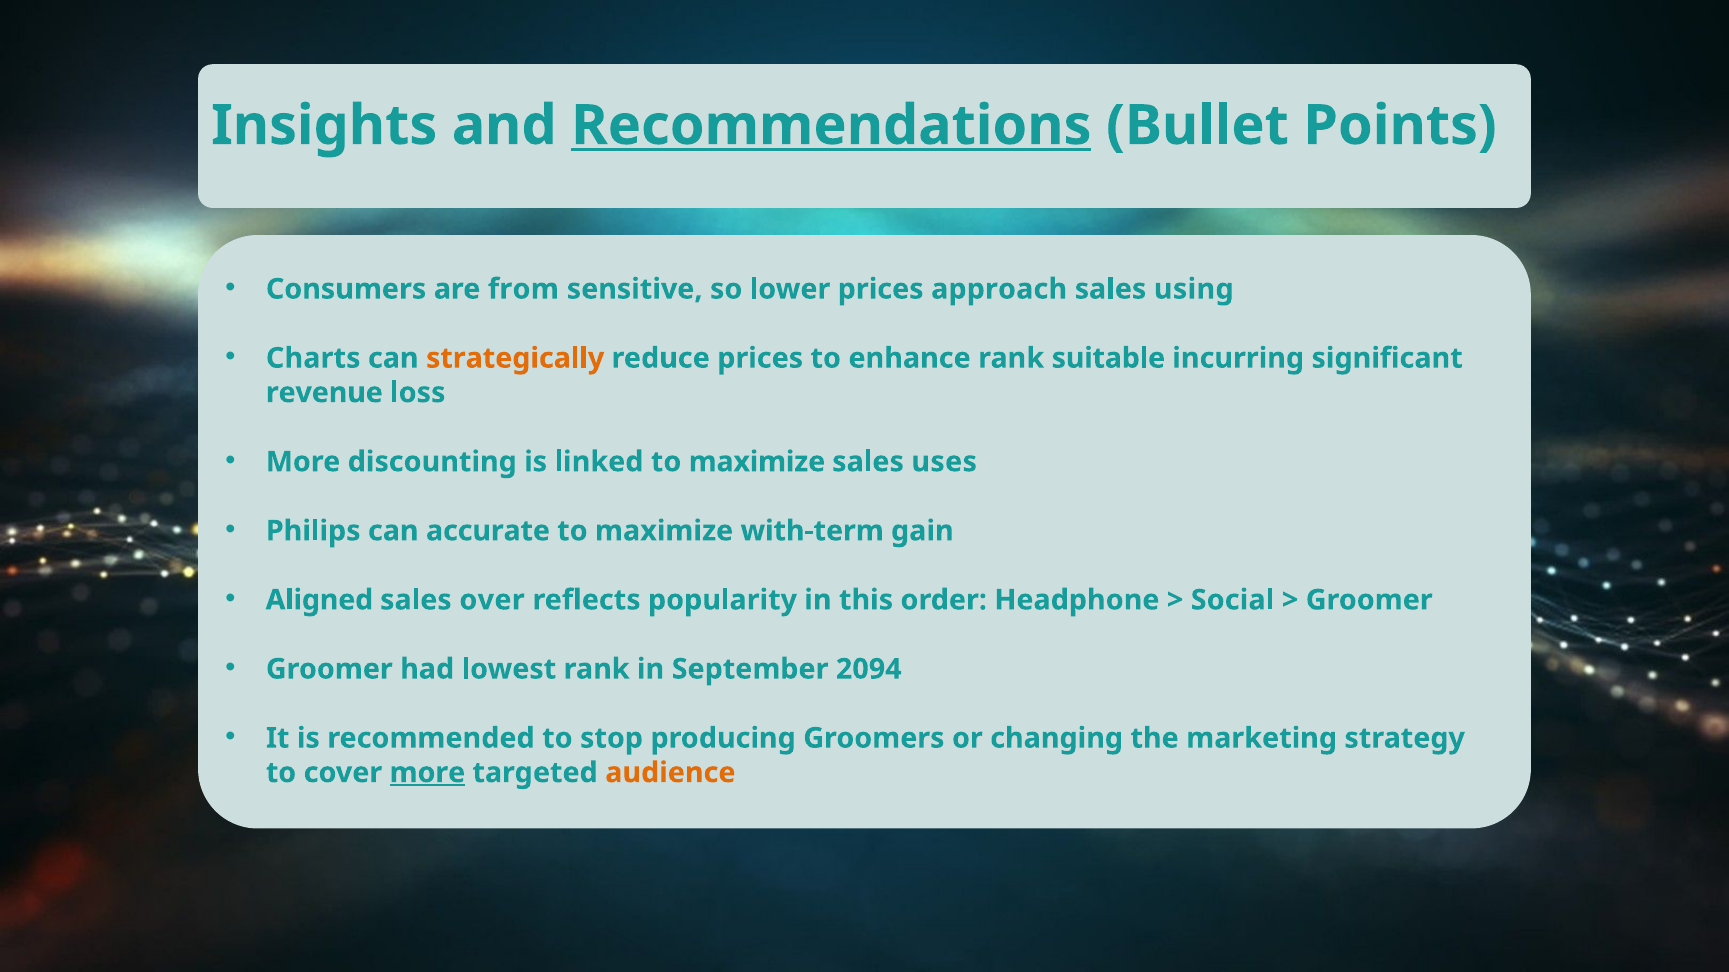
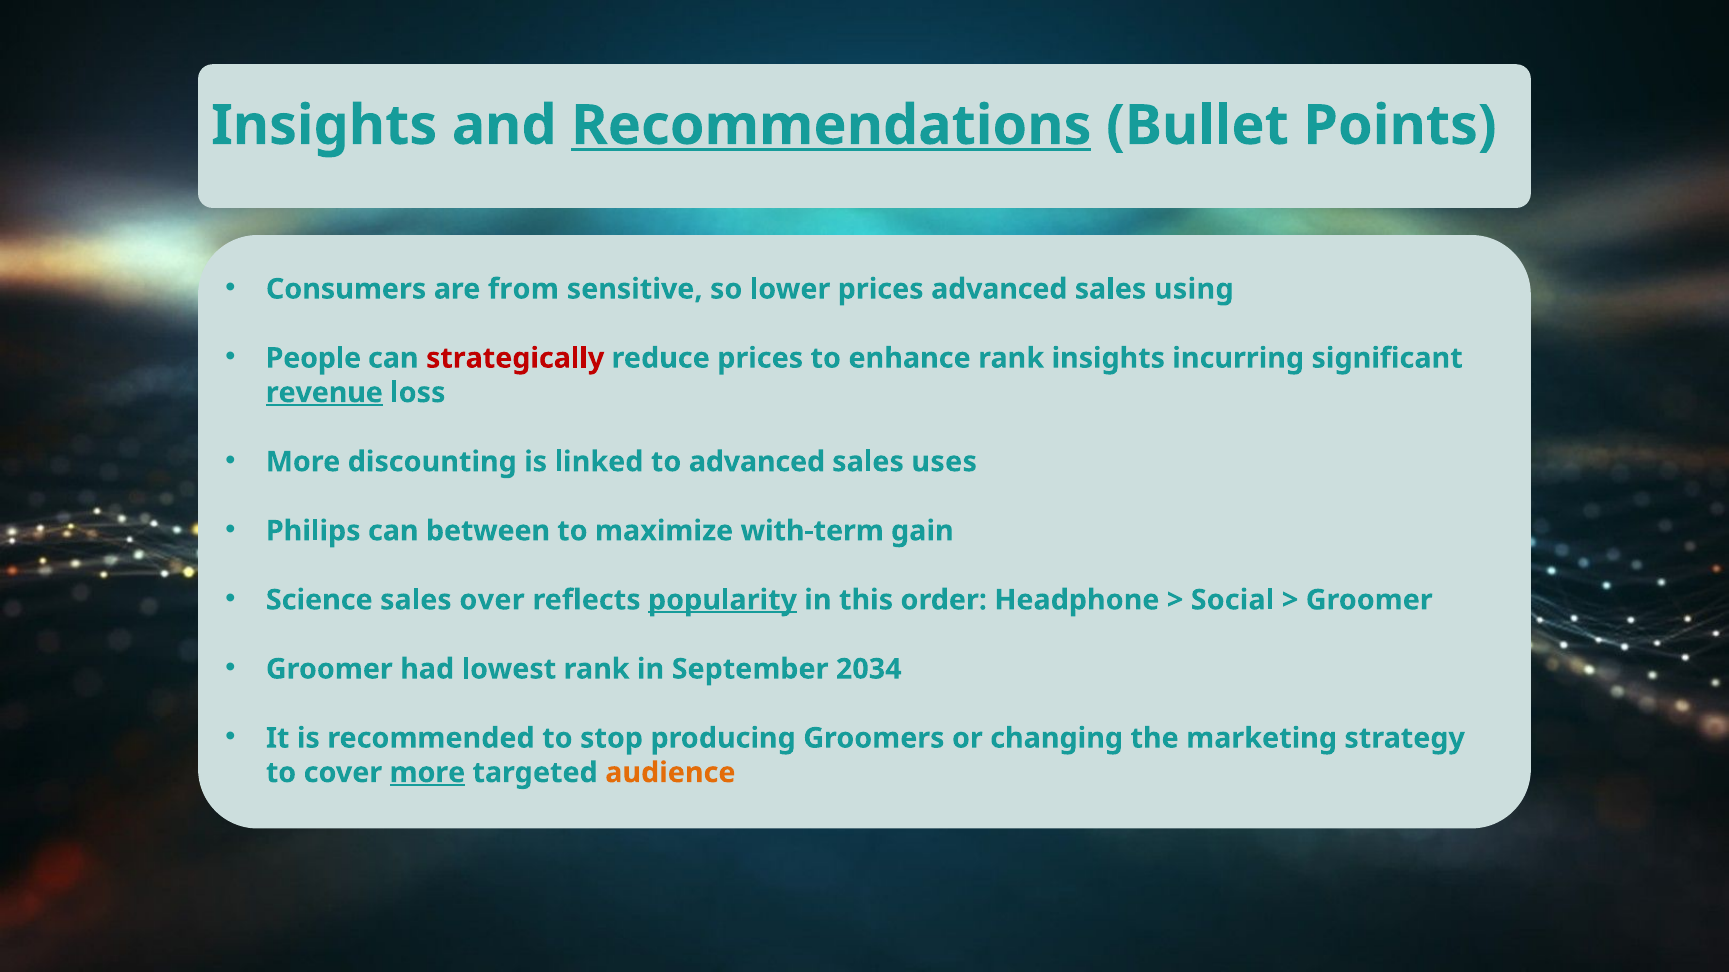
prices approach: approach -> advanced (999, 289)
Charts: Charts -> People (313, 358)
strategically colour: orange -> red (515, 358)
rank suitable: suitable -> insights (1108, 358)
revenue underline: none -> present (324, 393)
linked to maximize: maximize -> advanced (757, 462)
accurate: accurate -> between (488, 531)
Aligned: Aligned -> Science (319, 600)
popularity underline: none -> present (722, 600)
2094: 2094 -> 2034 (869, 669)
